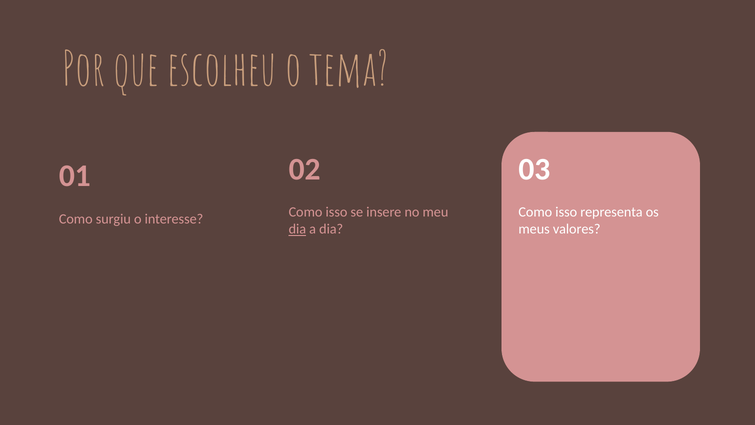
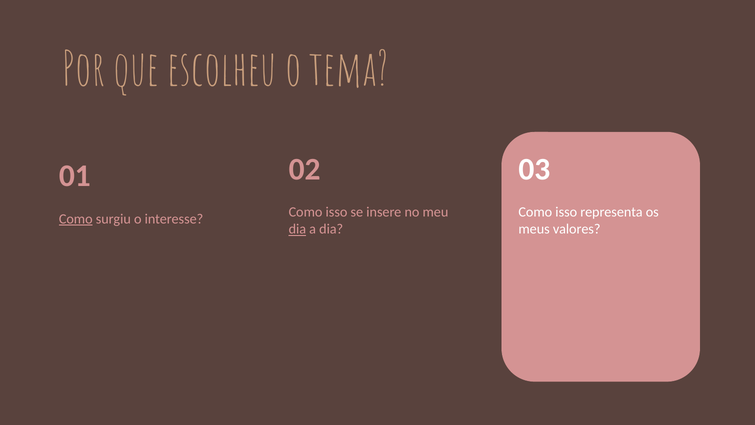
Como underline: none -> present (76, 219)
